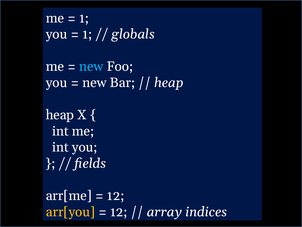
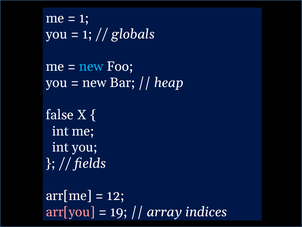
heap: heap -> false (60, 115)
arr[you colour: yellow -> pink (70, 211)
12: 12 -> 19 (119, 211)
